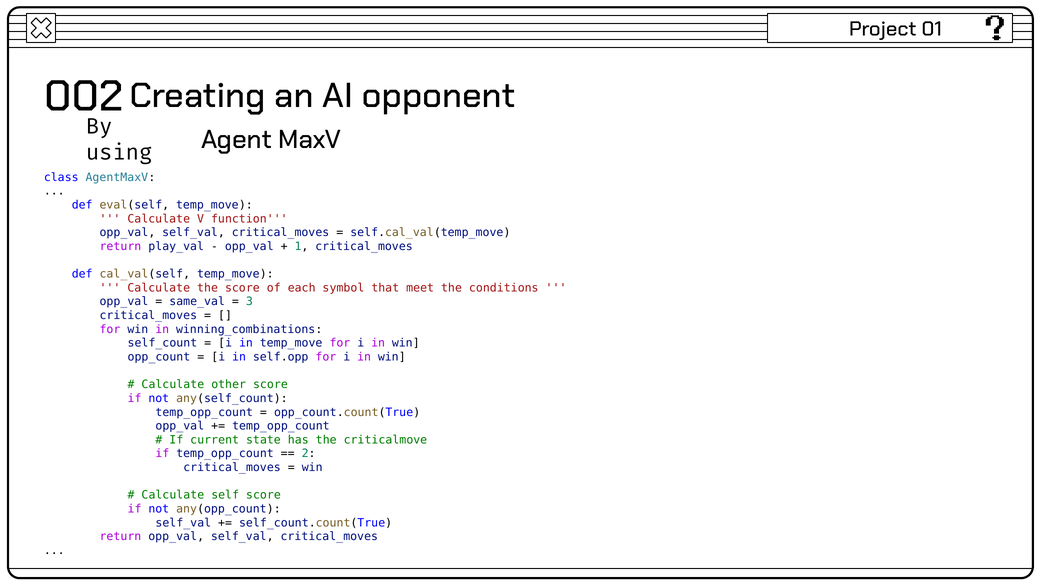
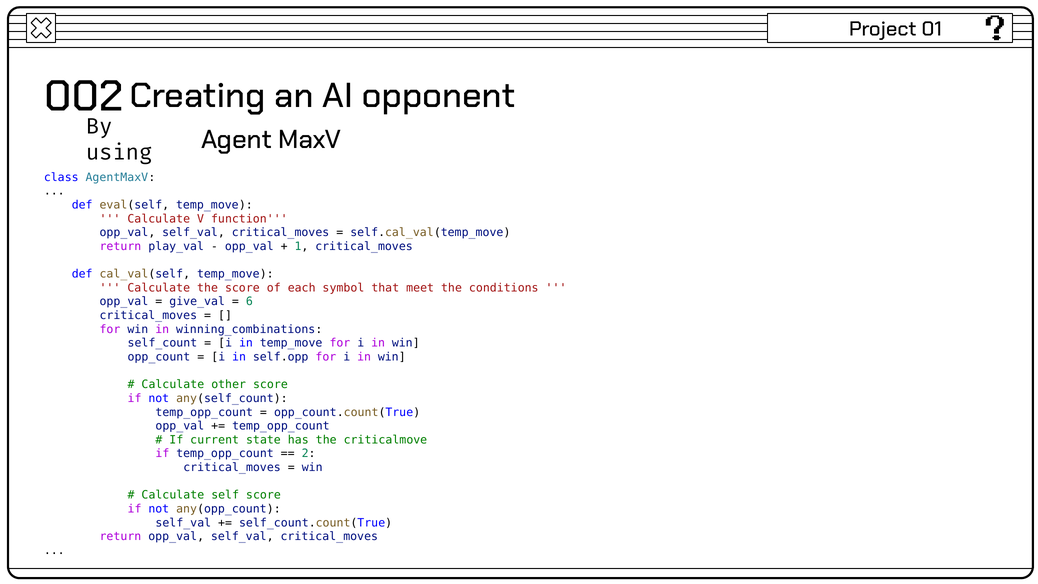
same_val: same_val -> give_val (197, 302)
3: 3 -> 6 (249, 302)
